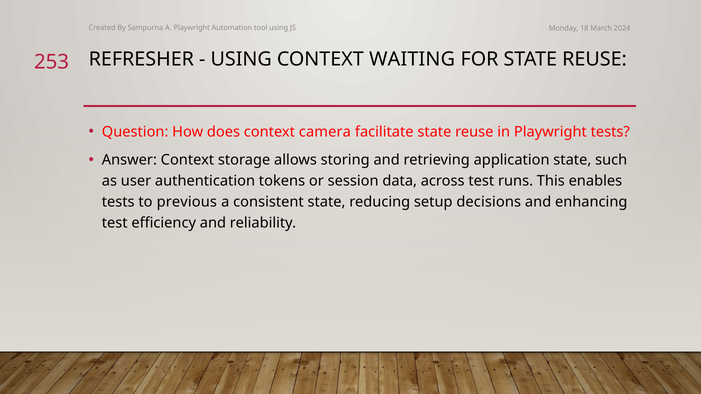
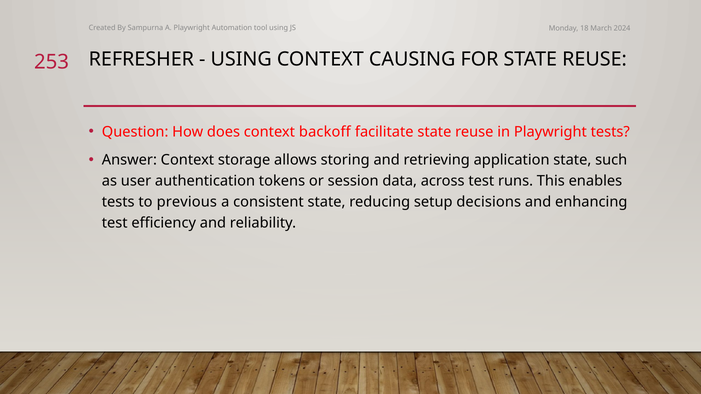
WAITING: WAITING -> CAUSING (412, 59)
camera: camera -> backoff (325, 132)
